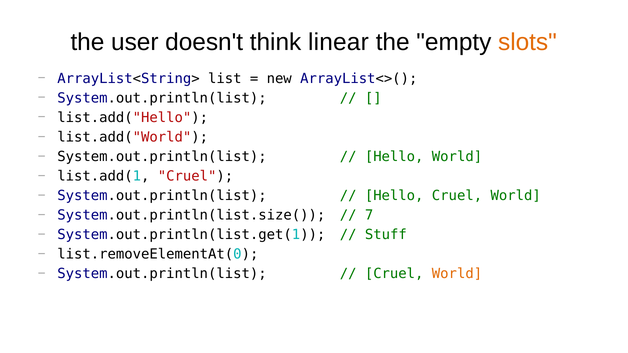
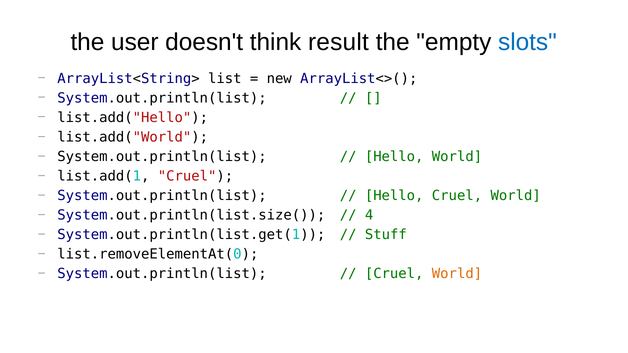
linear: linear -> result (338, 42)
slots colour: orange -> blue (527, 42)
7: 7 -> 4 (369, 215)
